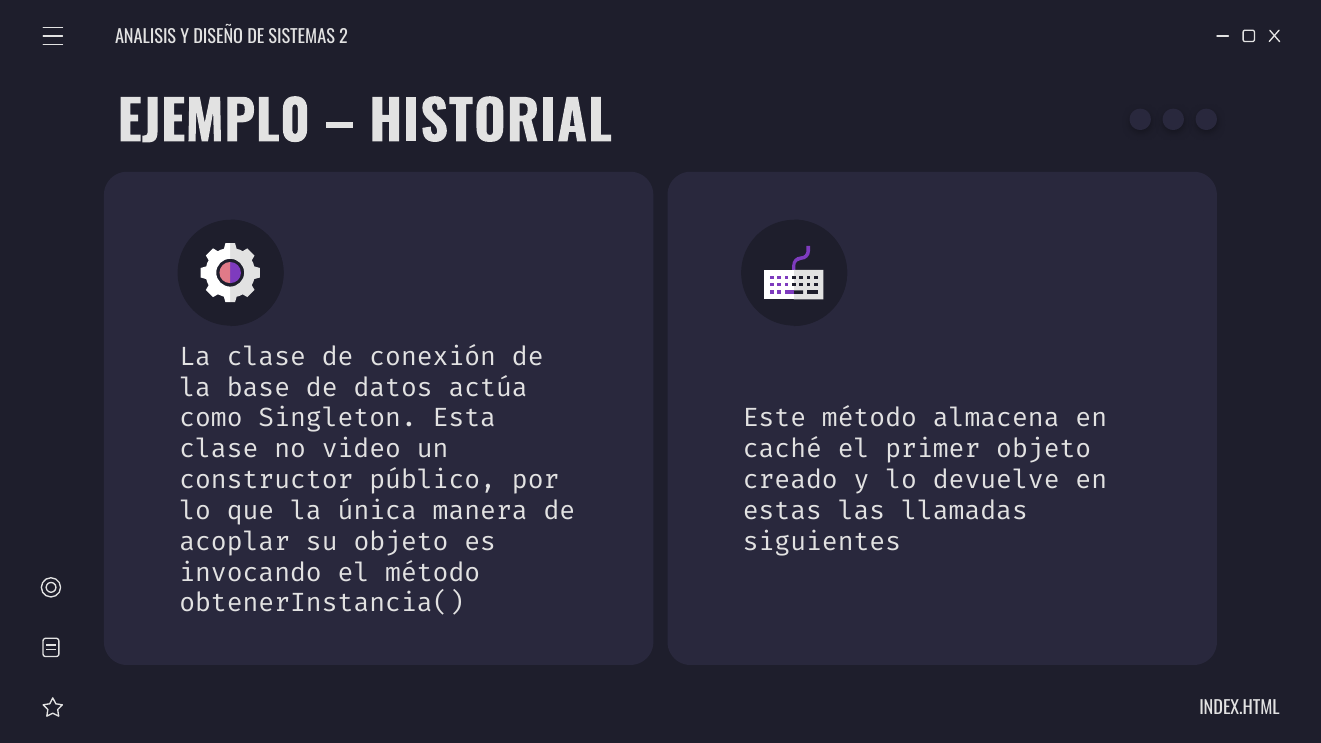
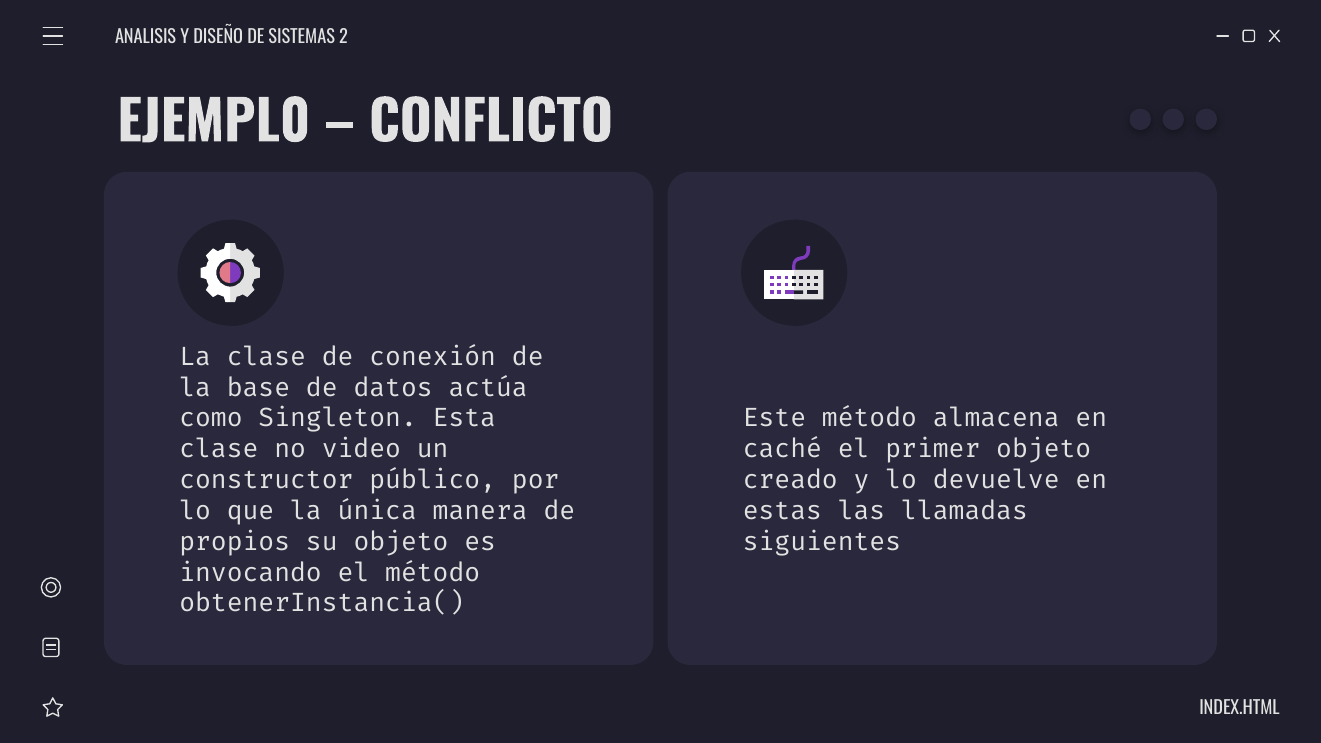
HISTORIAL: HISTORIAL -> CONFLICTO (491, 123)
acoplar: acoplar -> propios (235, 542)
